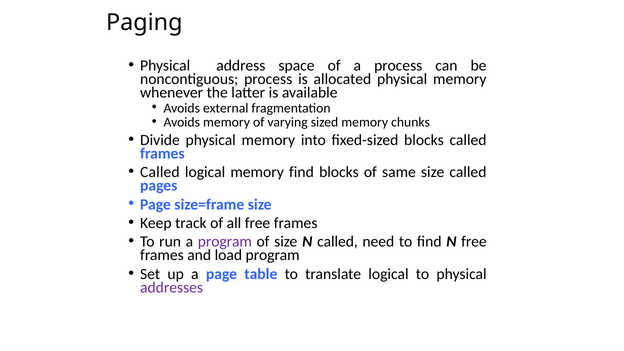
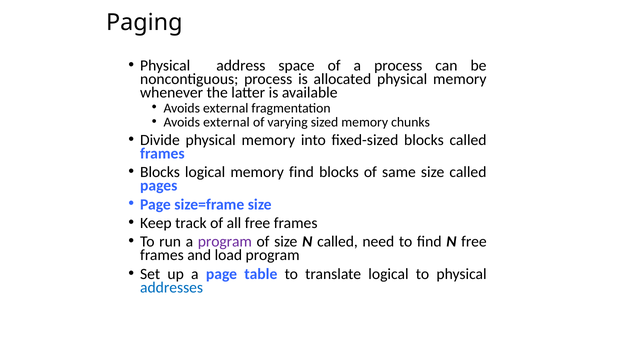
memory: memory -> external (226, 122)
Called: Called -> Blocks (160, 172)
addresses colour: purple -> blue (172, 287)
